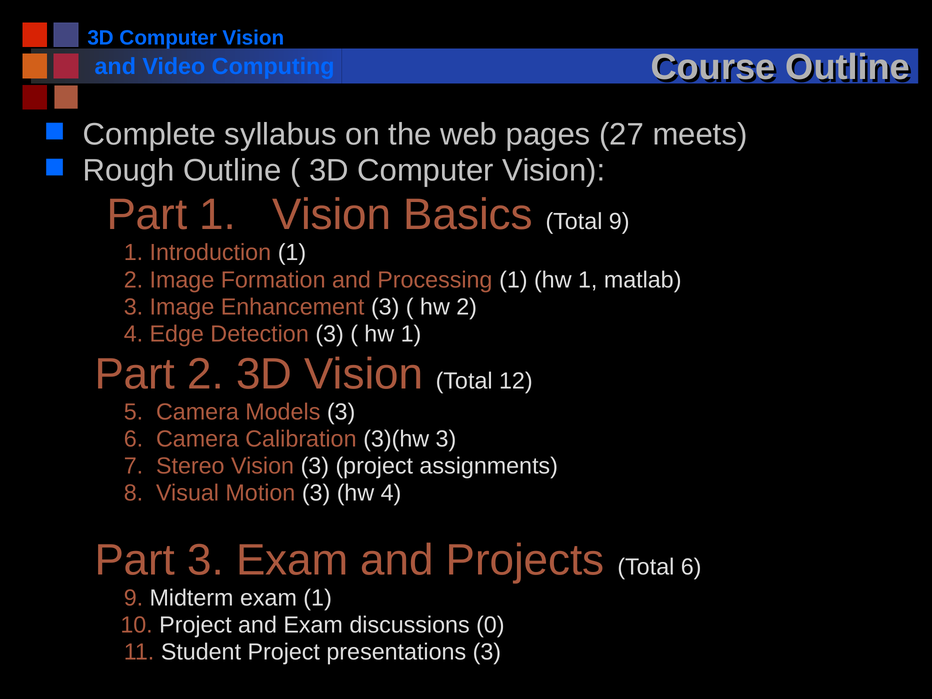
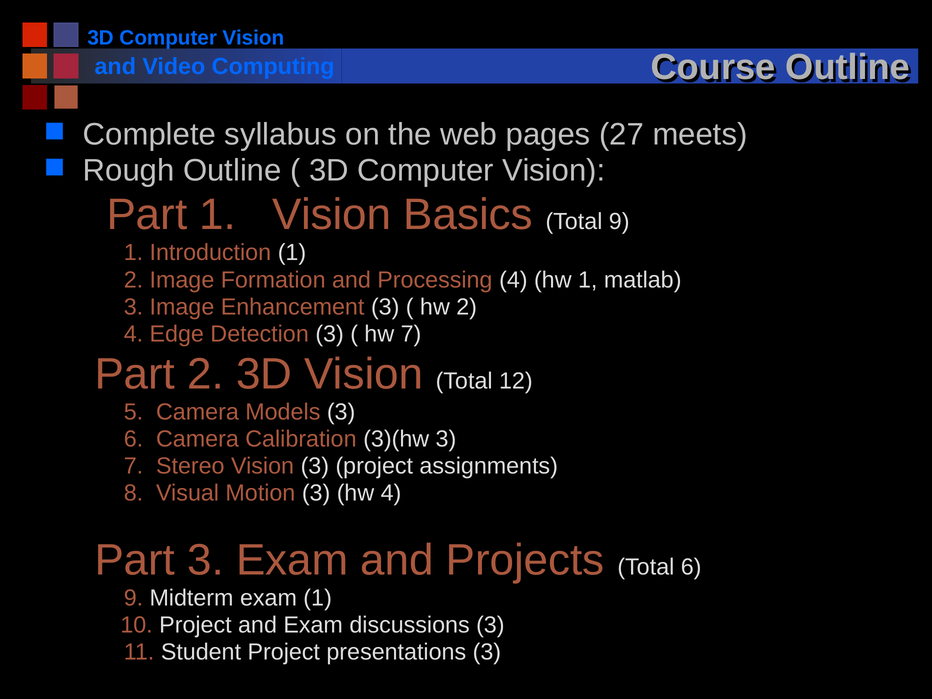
Processing 1: 1 -> 4 (513, 280)
1: 1 -> 7 (411, 334)
discussions 0: 0 -> 3 (490, 625)
